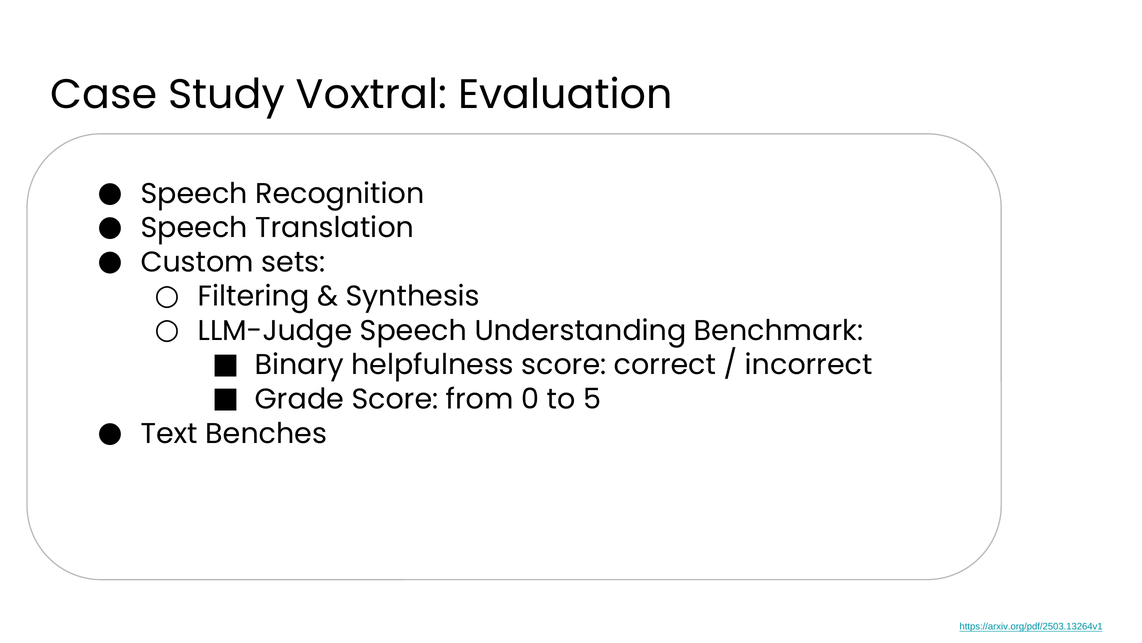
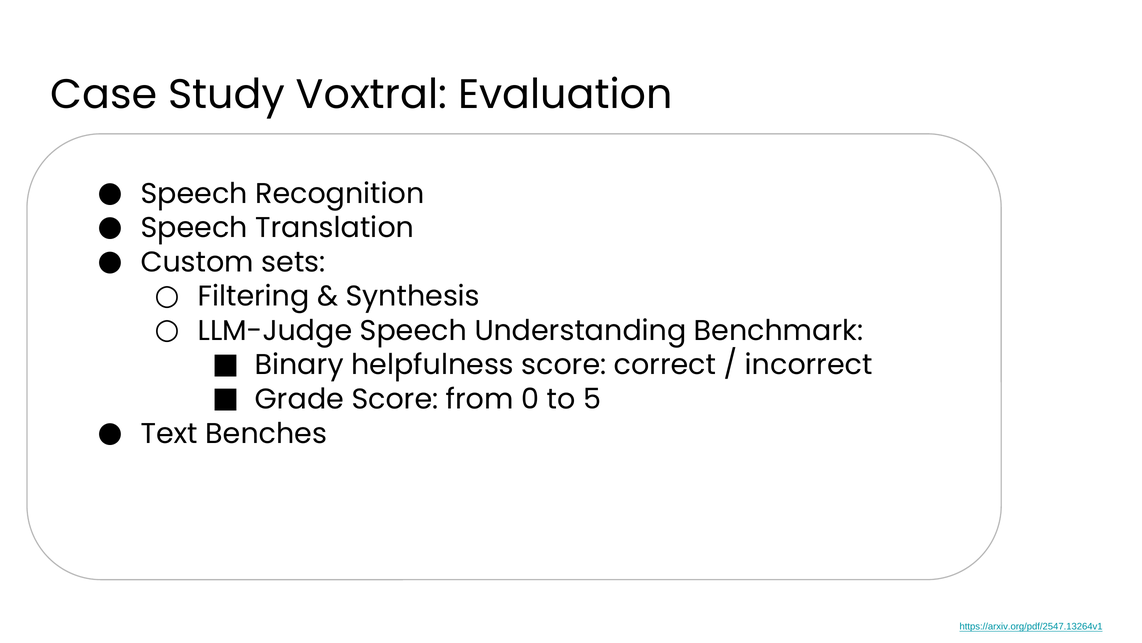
https://arxiv.org/pdf/2503.13264v1: https://arxiv.org/pdf/2503.13264v1 -> https://arxiv.org/pdf/2547.13264v1 (1031, 626)
